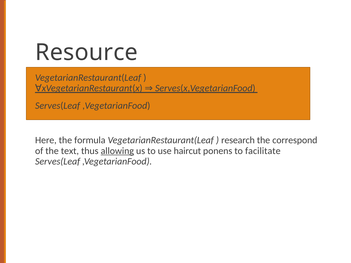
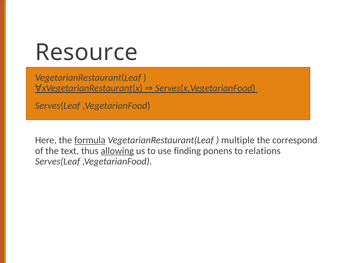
formula underline: none -> present (90, 140)
research: research -> multiple (238, 140)
haircut: haircut -> finding (187, 151)
facilitate: facilitate -> relations (263, 151)
